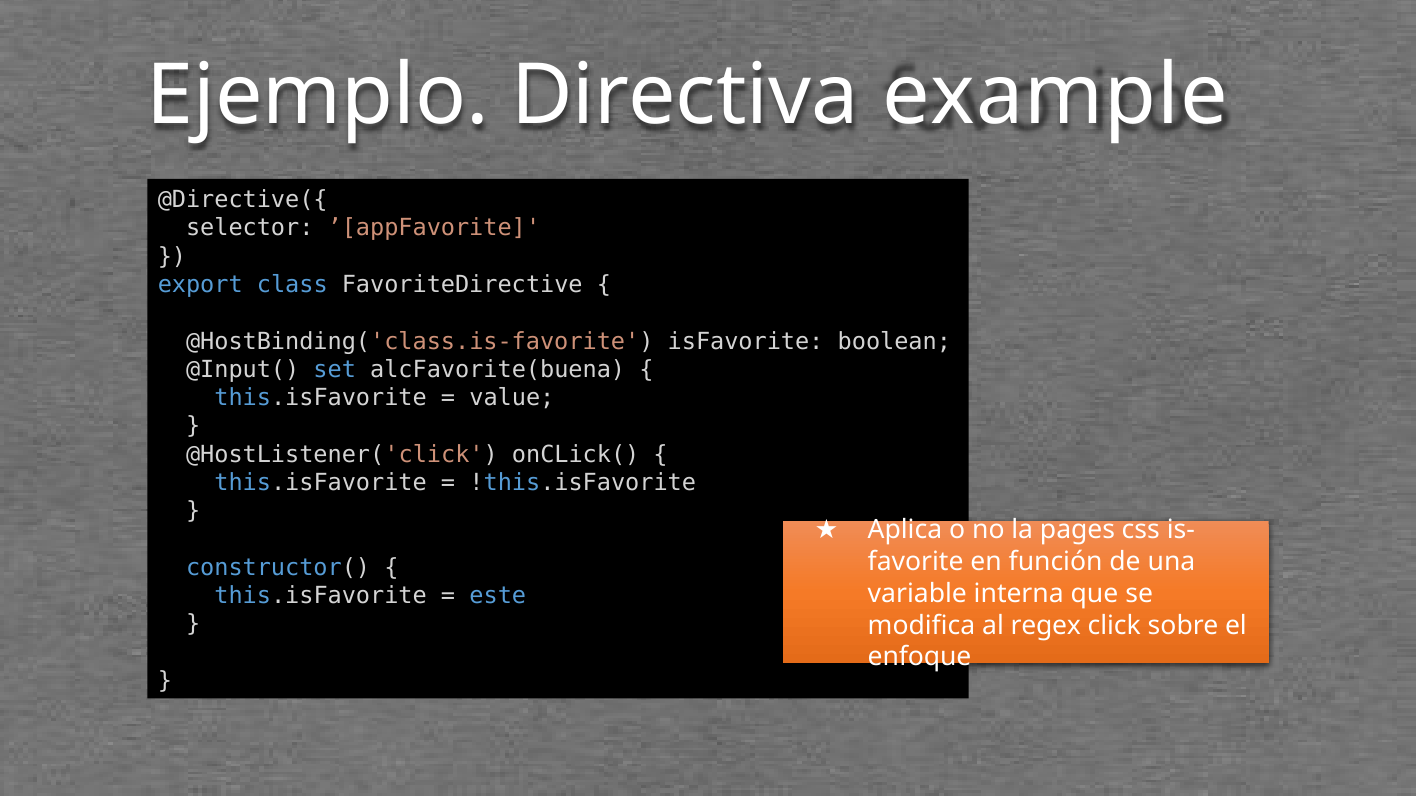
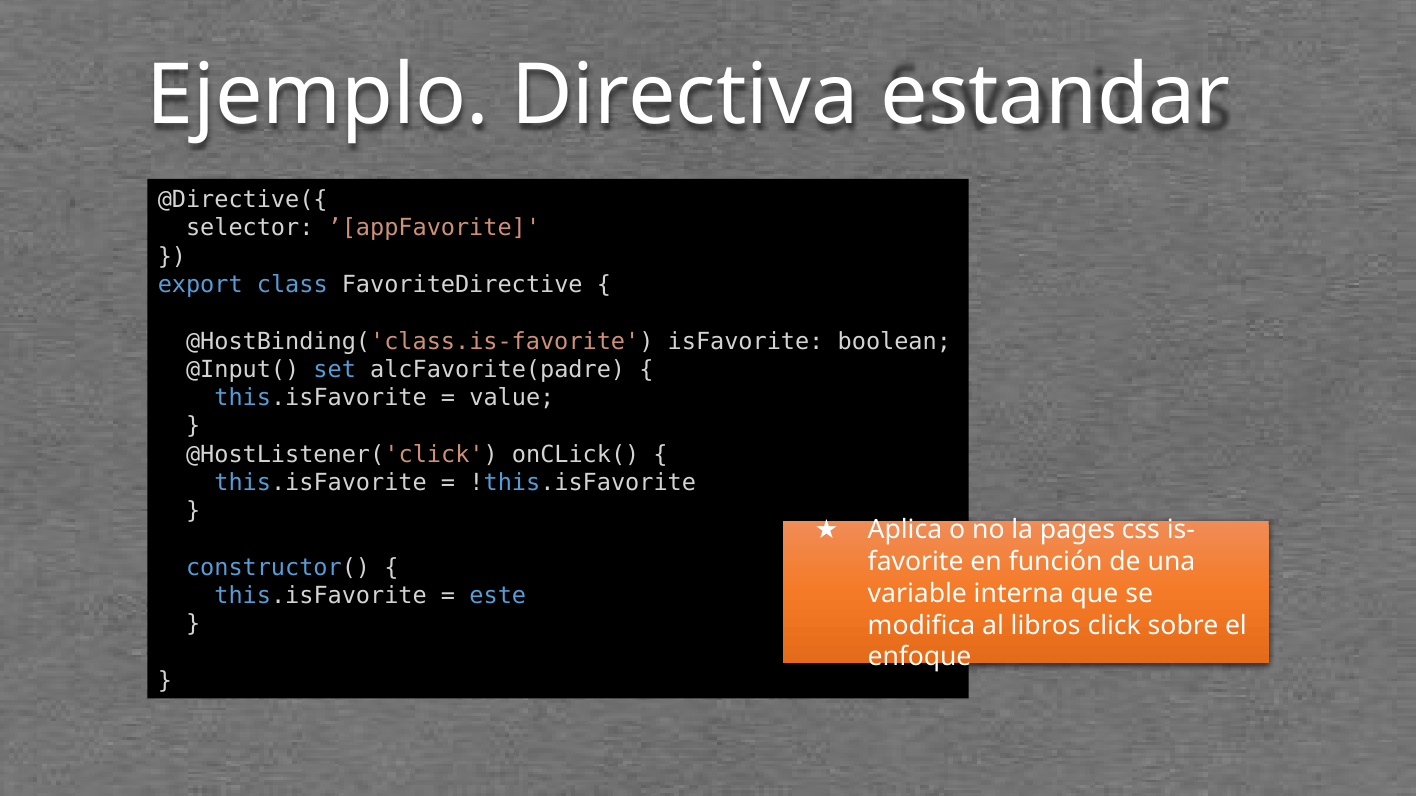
example: example -> estandar (1056, 95)
alcFavorite(buena: alcFavorite(buena -> alcFavorite(padre (498, 370)
regex: regex -> libros (1046, 626)
